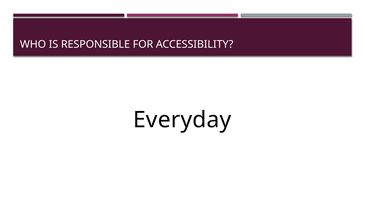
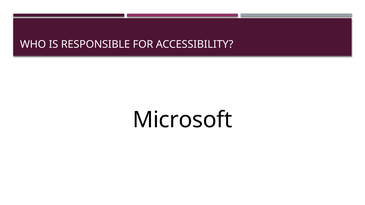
Everyday: Everyday -> Microsoft (182, 120)
